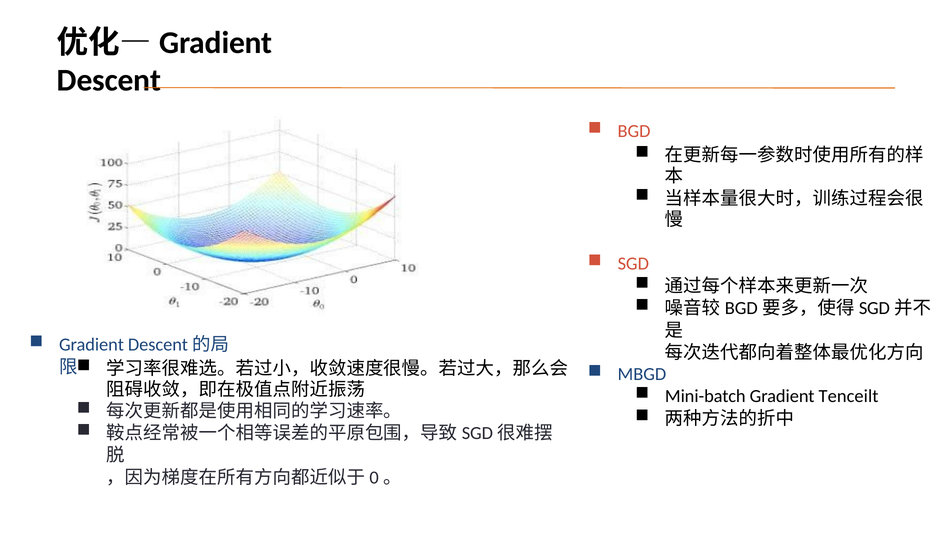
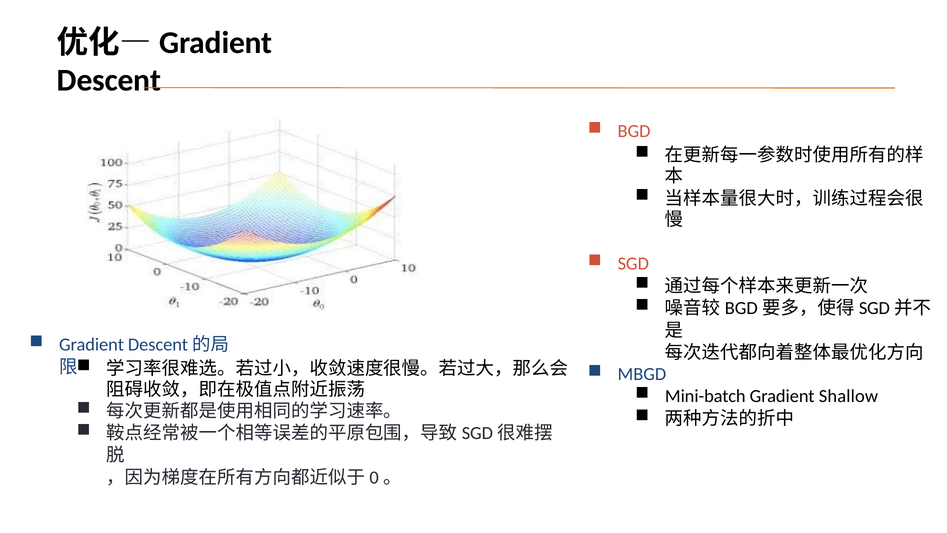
Tenceilt: Tenceilt -> Shallow (848, 396)
